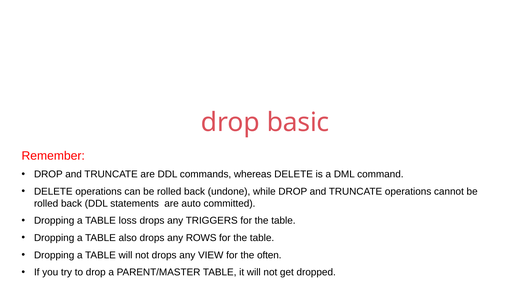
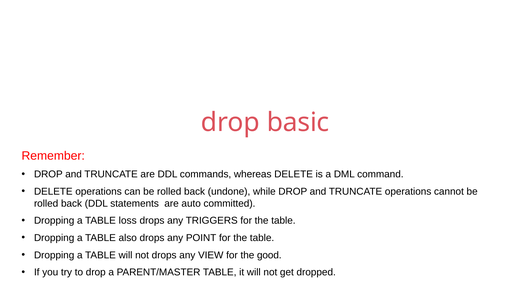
ROWS: ROWS -> POINT (201, 238)
often: often -> good (269, 255)
